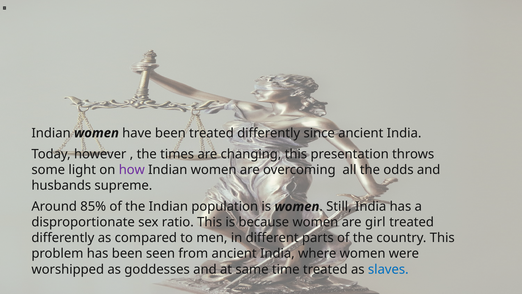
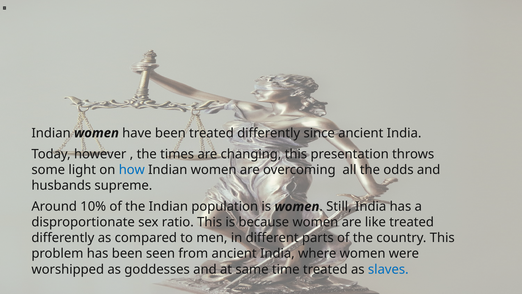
how colour: purple -> blue (132, 170)
85%: 85% -> 10% (93, 206)
girl: girl -> like (375, 222)
